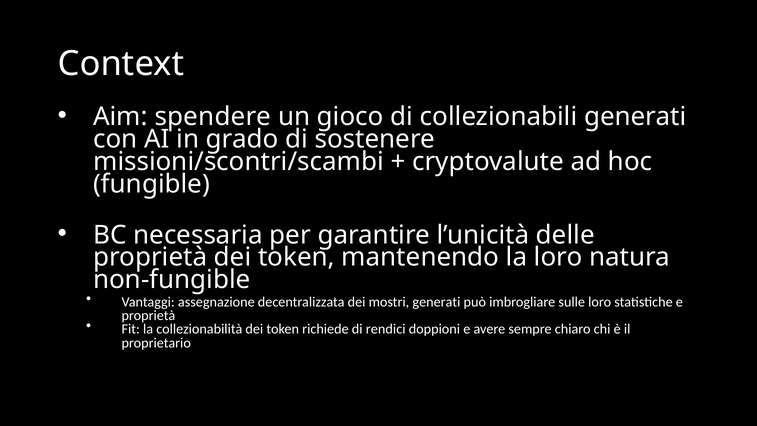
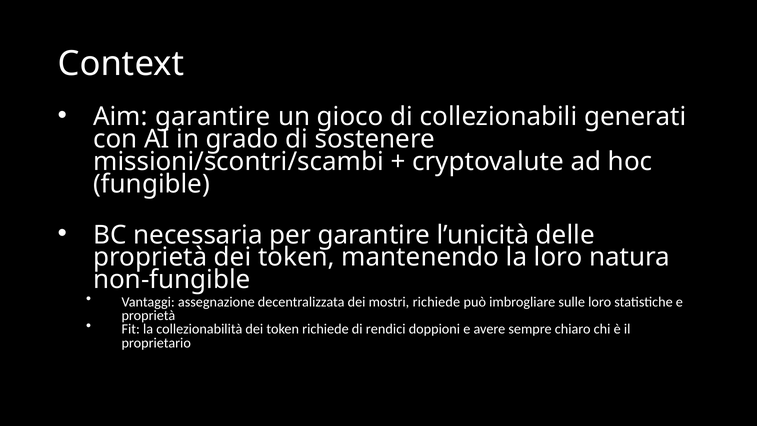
Aim spendere: spendere -> garantire (213, 117)
mostri generati: generati -> richiede (436, 302)
